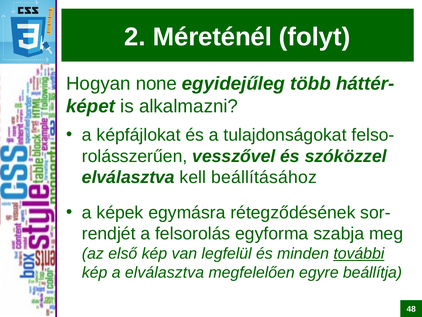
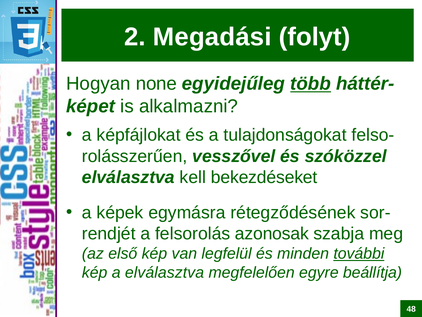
Méreténél: Méreténél -> Megadási (212, 37)
több underline: none -> present (311, 84)
beállításához: beállításához -> bekezdéseket (264, 177)
egyforma: egyforma -> azonosak (272, 233)
